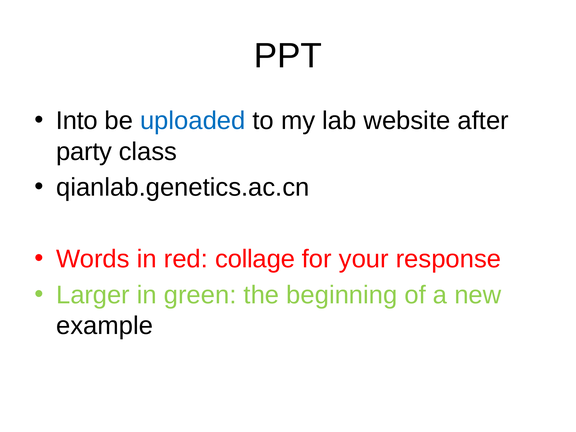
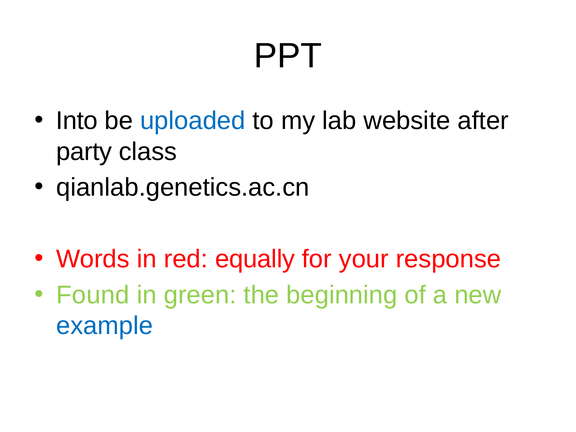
collage: collage -> equally (255, 259)
Larger: Larger -> Found (93, 295)
example colour: black -> blue (105, 326)
